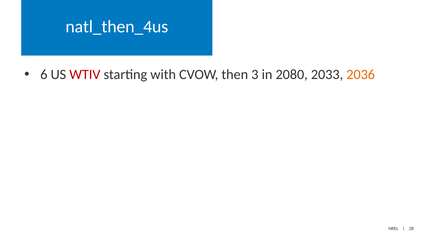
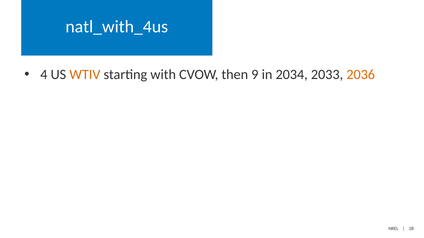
natl_then_4us: natl_then_4us -> natl_with_4us (117, 27)
6: 6 -> 4 (44, 75)
WTIV colour: red -> orange (85, 75)
3: 3 -> 9 (255, 75)
2080: 2080 -> 2034 (292, 75)
